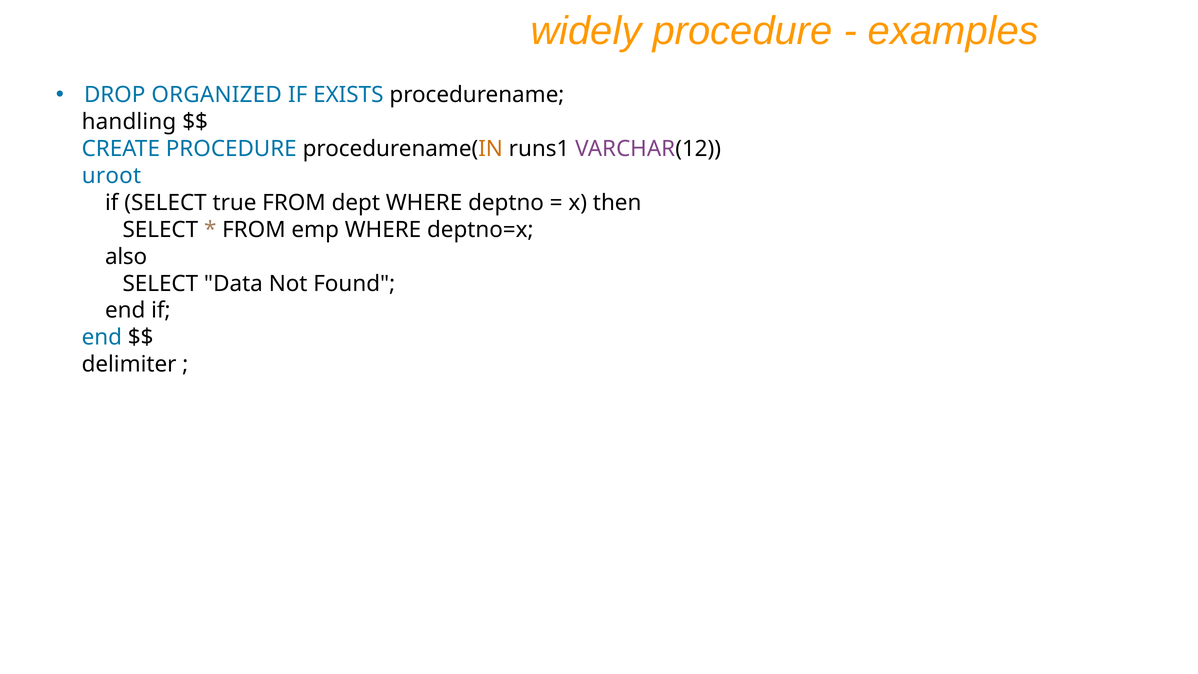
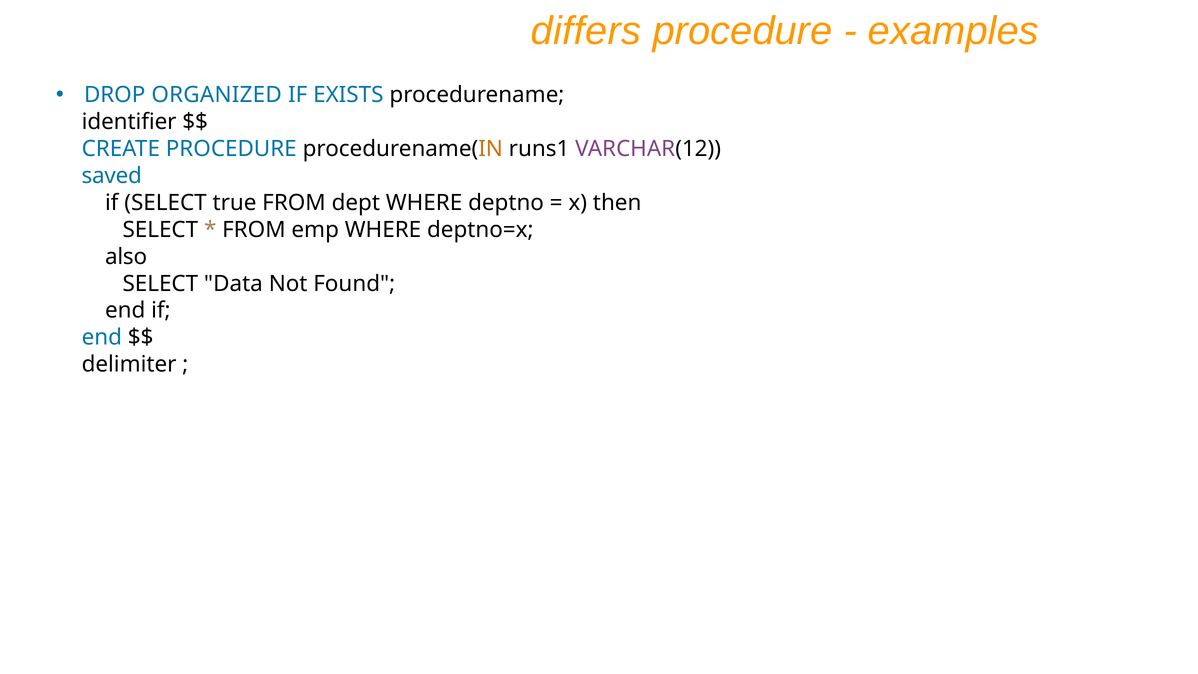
widely: widely -> differs (586, 31)
handling: handling -> identifier (129, 122)
uroot: uroot -> saved (112, 176)
